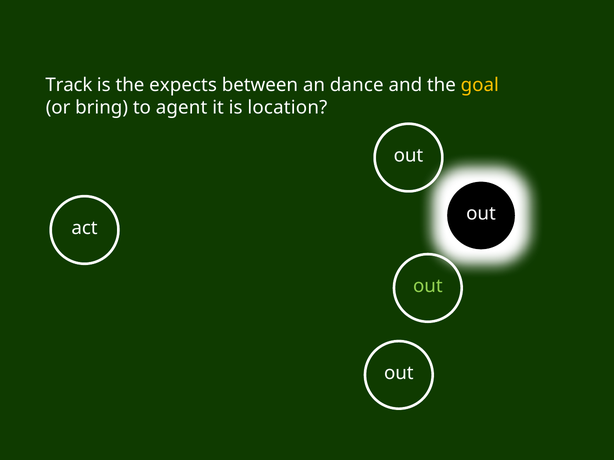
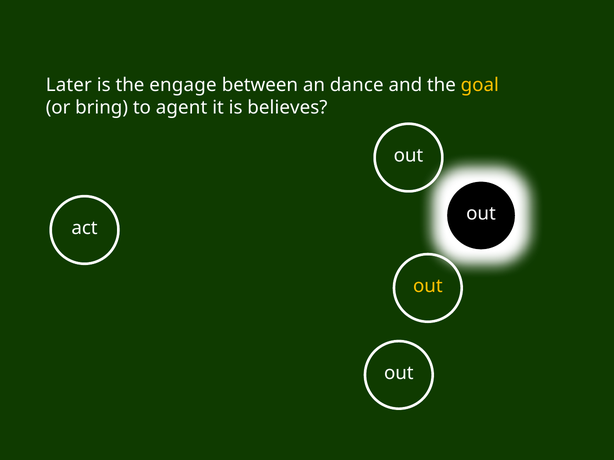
Track: Track -> Later (69, 85)
expects: expects -> engage (183, 85)
location: location -> believes (287, 108)
out colour: light green -> yellow (428, 286)
